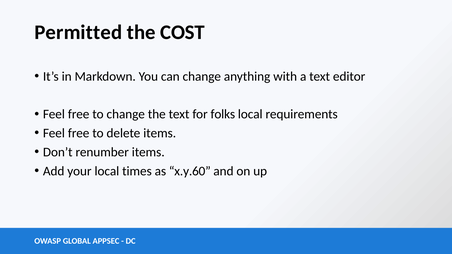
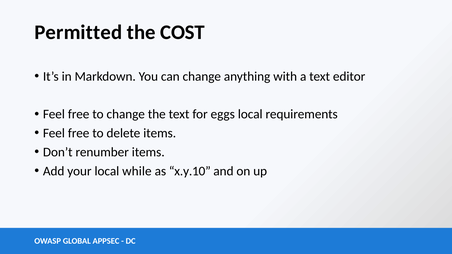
folks: folks -> eggs (223, 114)
times: times -> while (137, 171)
x.y.60: x.y.60 -> x.y.10 (190, 171)
